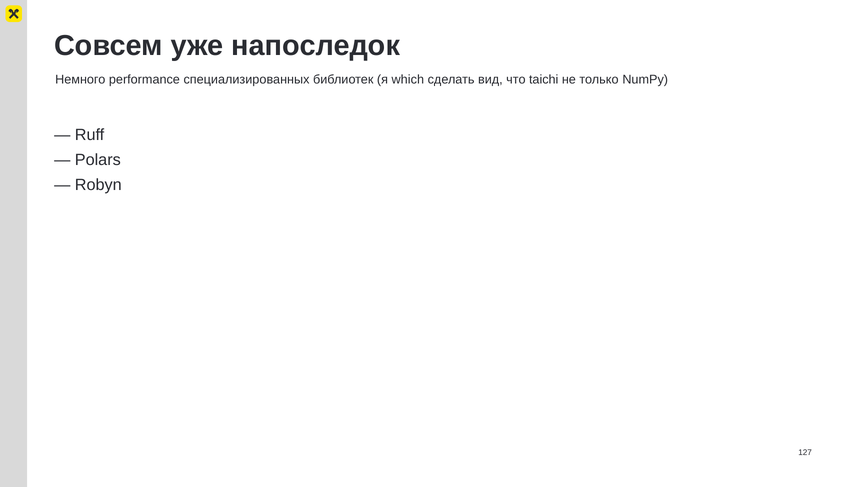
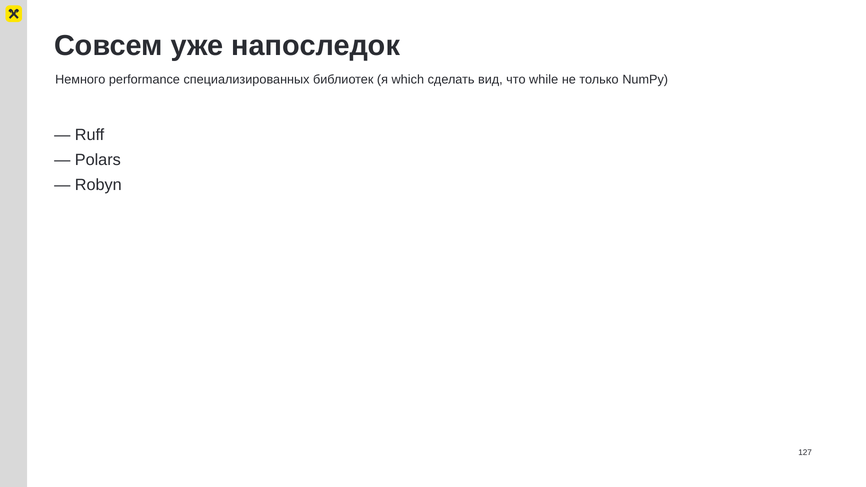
taichi: taichi -> while (544, 79)
